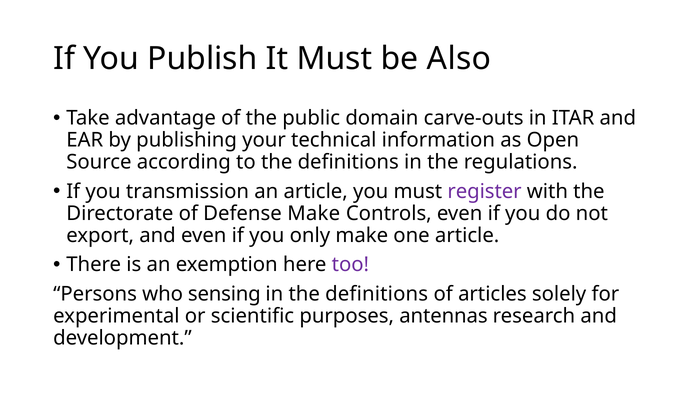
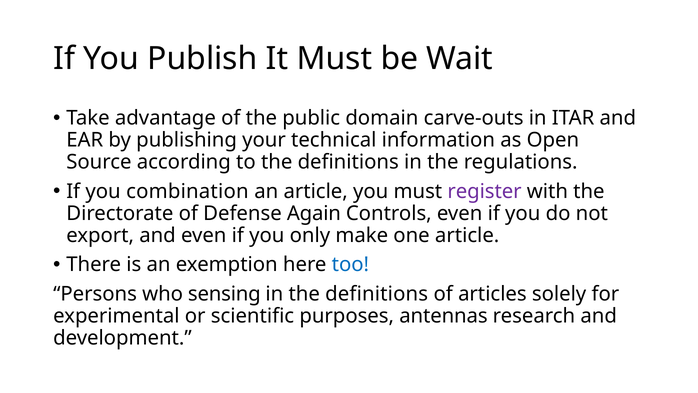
Also: Also -> Wait (459, 59)
transmission: transmission -> combination (187, 191)
Defense Make: Make -> Again (314, 213)
too colour: purple -> blue (350, 265)
